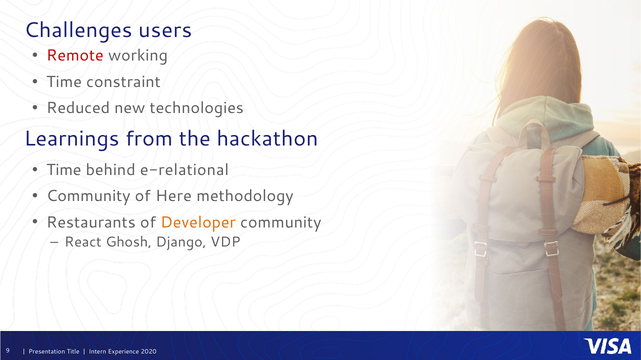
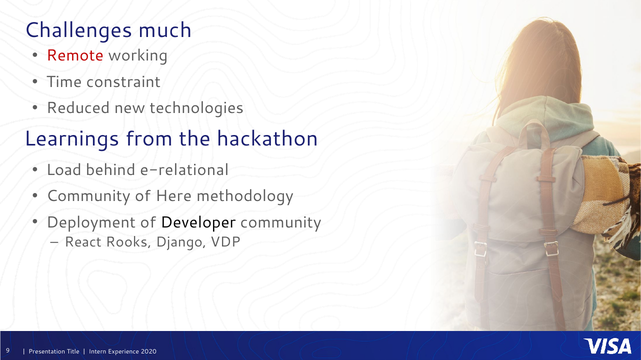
users: users -> much (165, 30)
Time: Time -> Load (64, 170)
Restaurants: Restaurants -> Deployment (91, 223)
Developer colour: orange -> black (198, 223)
Ghosh: Ghosh -> Rooks (129, 243)
